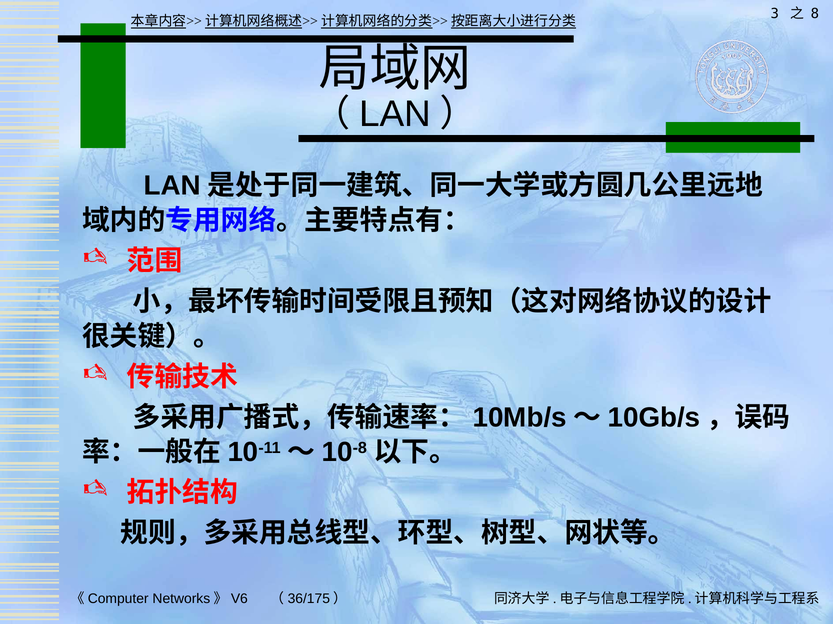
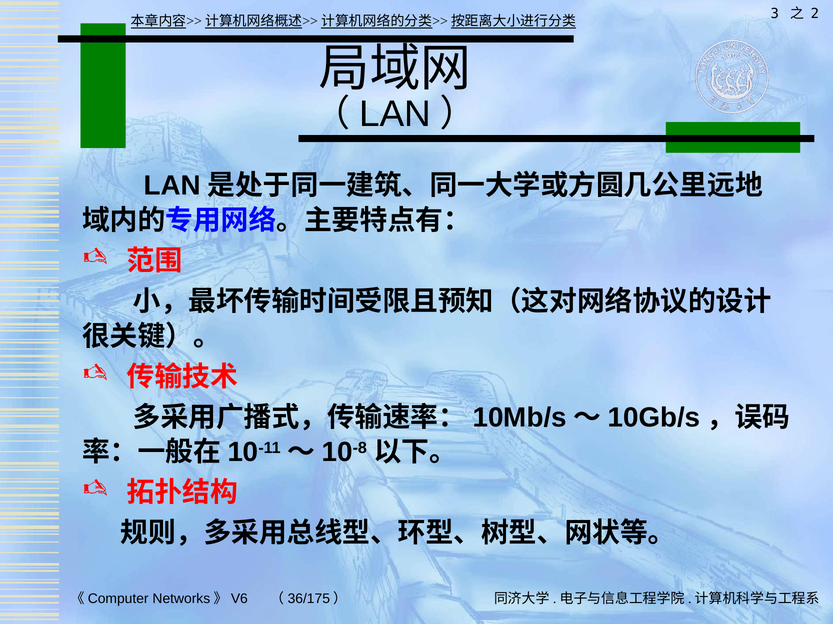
8: 8 -> 2 (815, 14)
